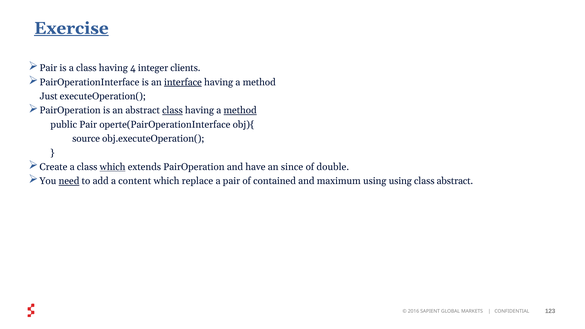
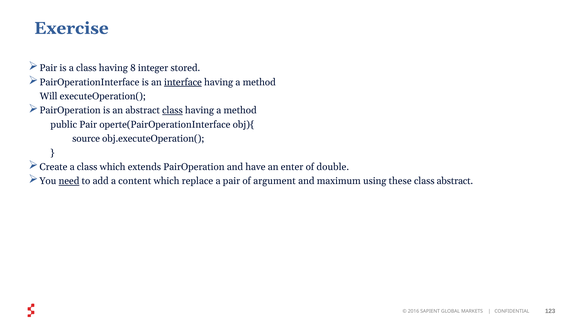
Exercise underline: present -> none (71, 28)
4: 4 -> 8 (133, 68)
clients: clients -> stored (185, 68)
Just: Just -> Will (49, 96)
method underline: present -> none (240, 110)
which underline: present -> none (113, 167)
since: since -> enter (292, 167)
contained: contained -> argument (275, 181)
using using: using -> these (400, 181)
